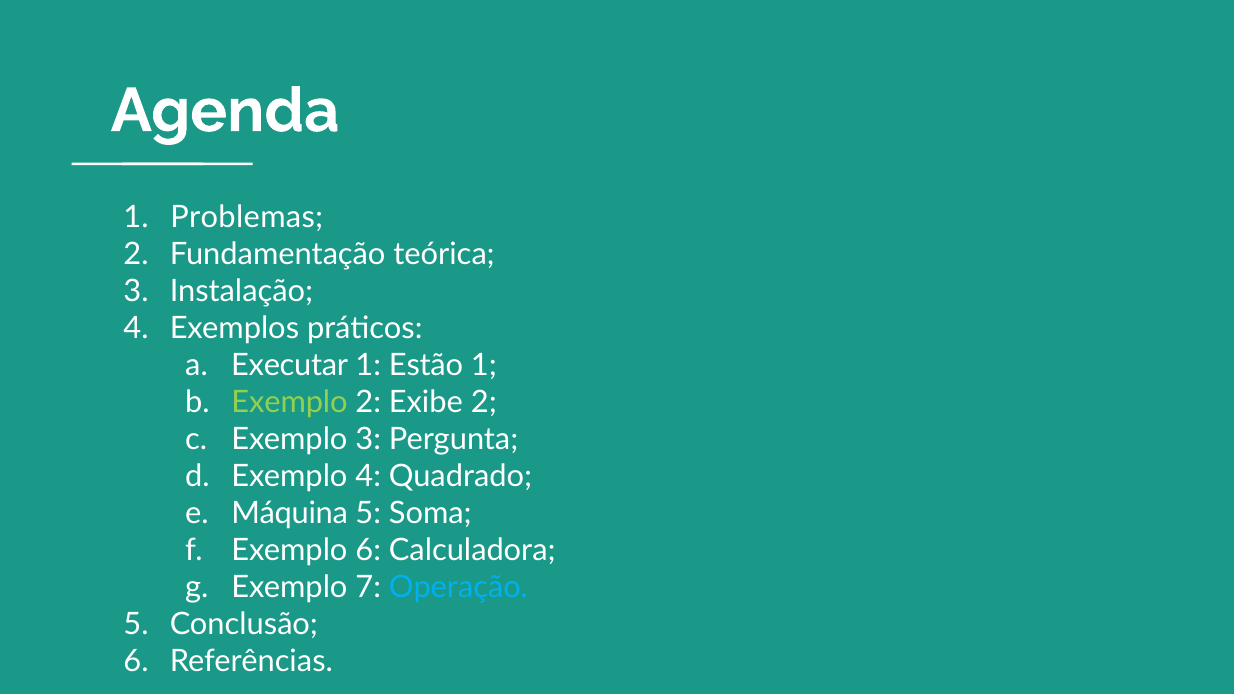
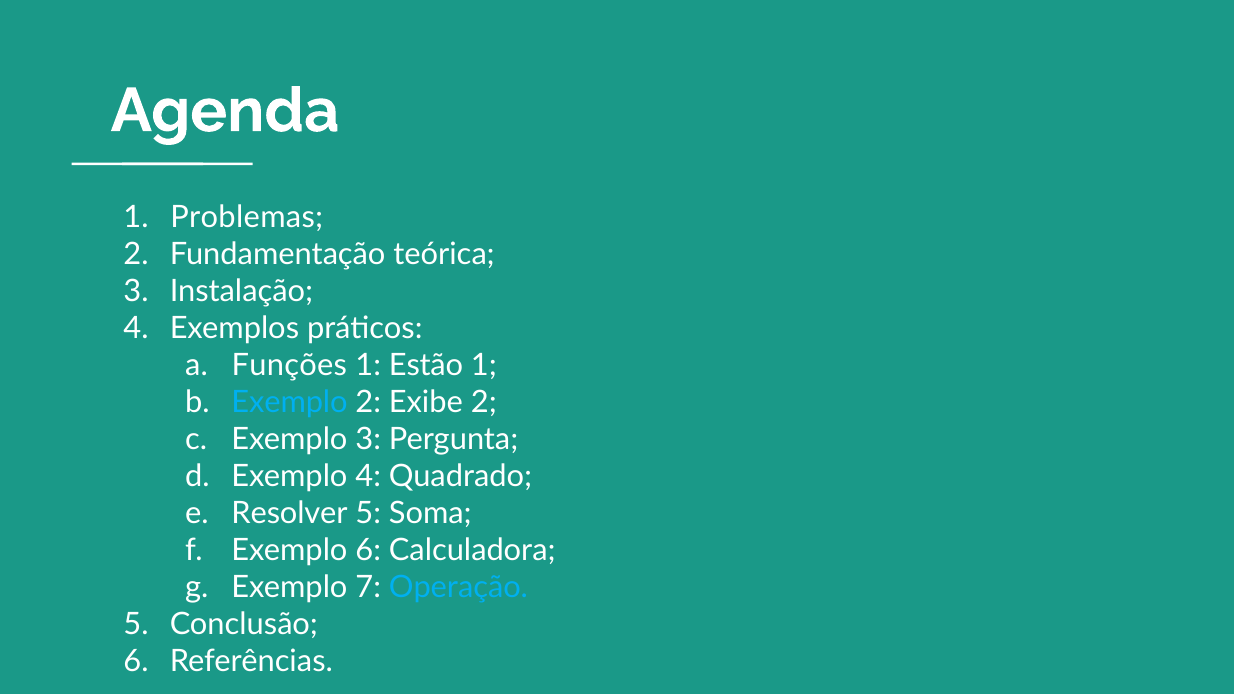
Executar: Executar -> Funções (289, 365)
Exemplo colour: light green -> light blue (290, 402)
Máquina: Máquina -> Resolver (290, 513)
